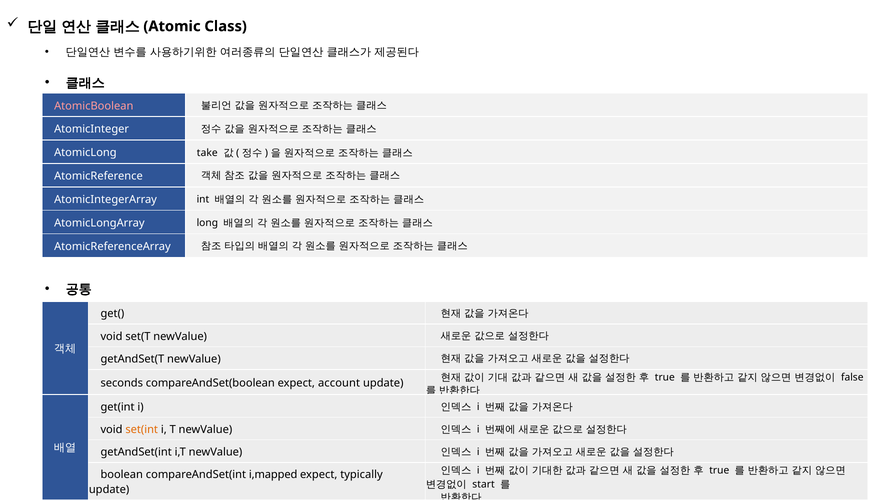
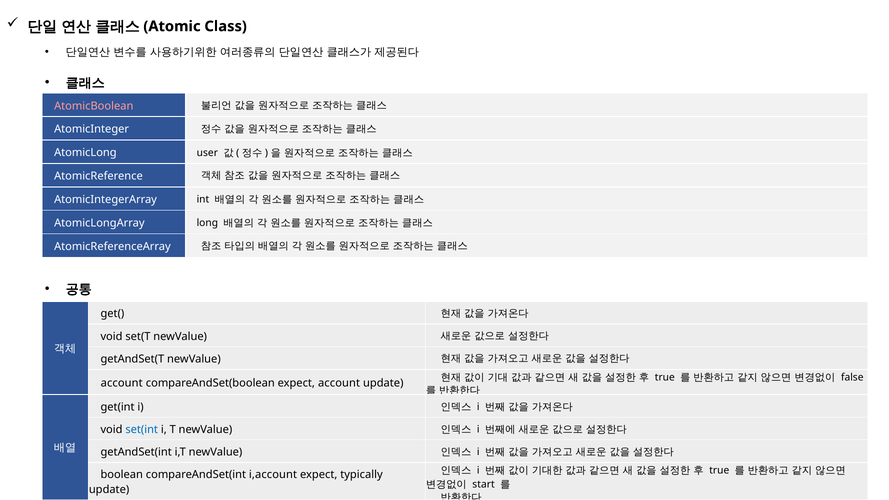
take: take -> user (207, 153)
seconds: seconds -> account (122, 383)
set(int colour: orange -> blue (142, 430)
i,mapped: i,mapped -> i,account (273, 475)
